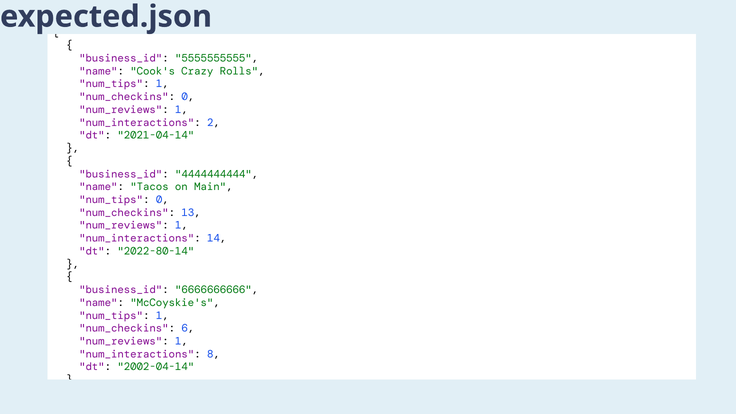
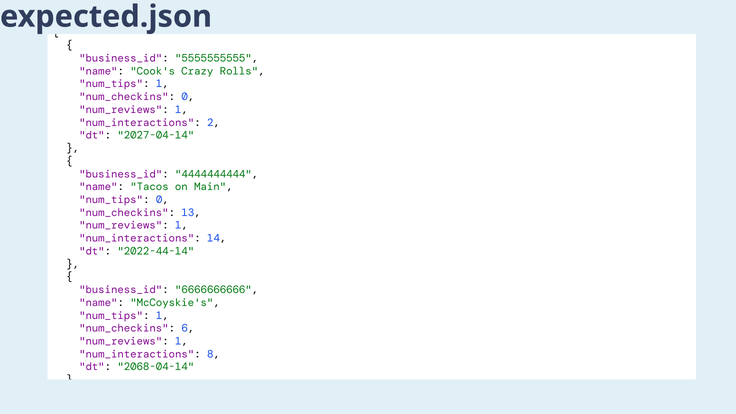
2021-04-14: 2021-04-14 -> 2027-04-14 (156, 135)
2022-80-14: 2022-80-14 -> 2022-44-14 (156, 251)
2002-04-14: 2002-04-14 -> 2068-04-14 (156, 367)
